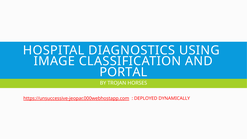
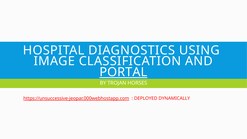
PORTAL underline: none -> present (123, 72)
